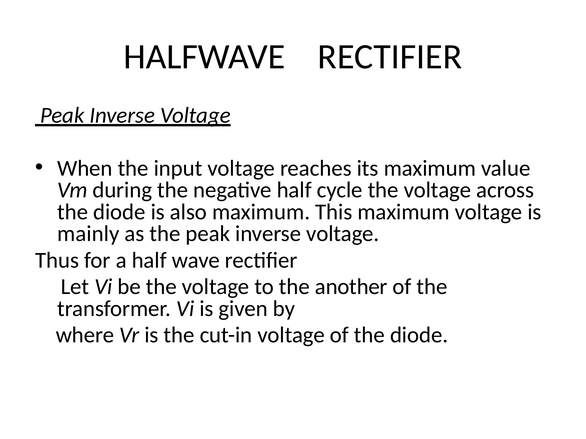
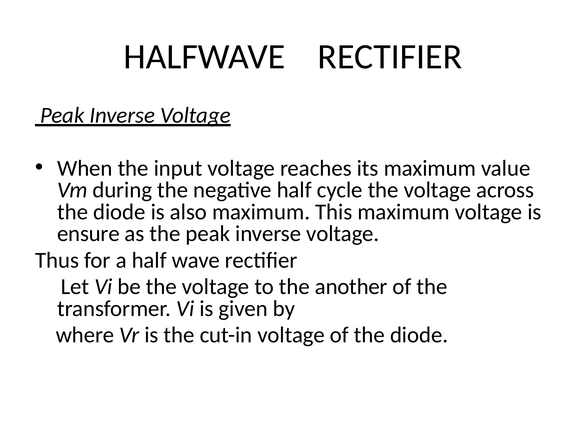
mainly: mainly -> ensure (88, 234)
